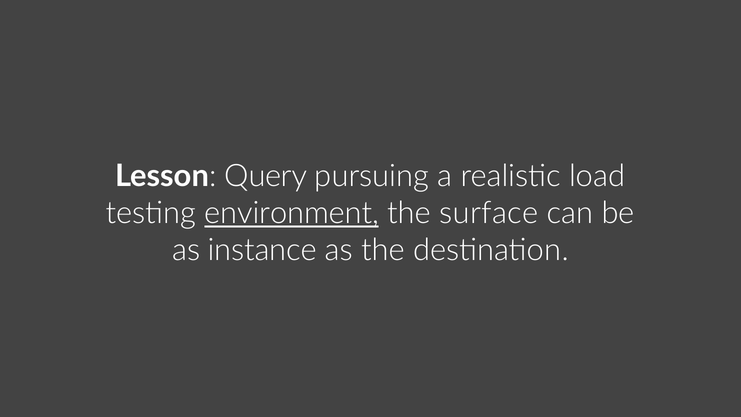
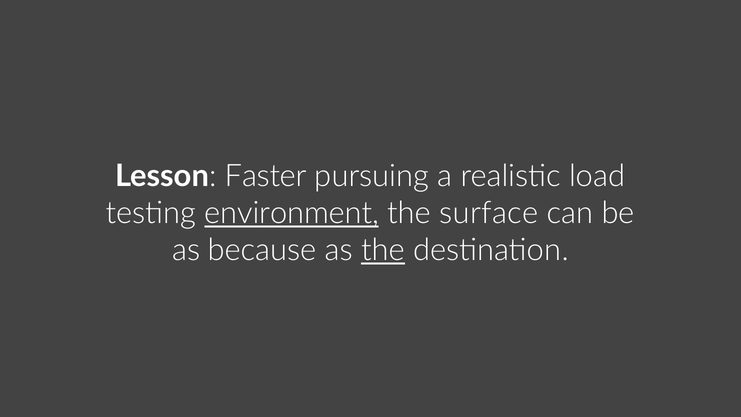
Query: Query -> Faster (266, 176)
instance: instance -> because (262, 250)
the underline: none -> present (383, 250)
